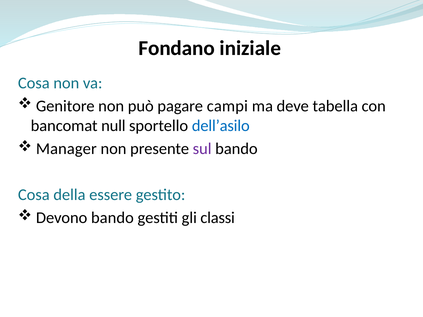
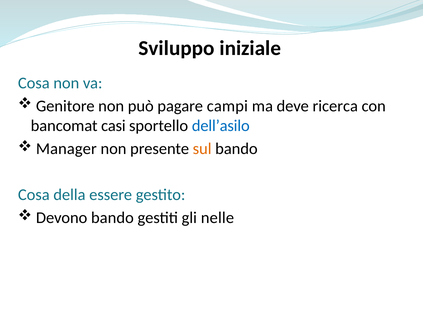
Fondano: Fondano -> Sviluppo (177, 48)
tabella: tabella -> ricerca (335, 106)
null: null -> casi (113, 126)
sul colour: purple -> orange (202, 149)
classi: classi -> nelle (217, 218)
